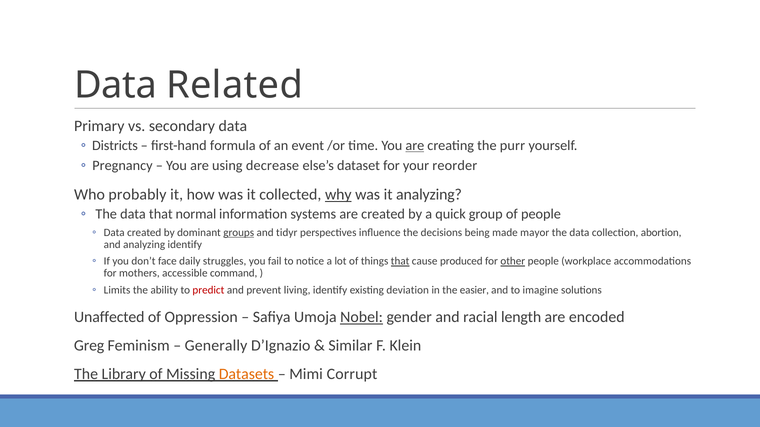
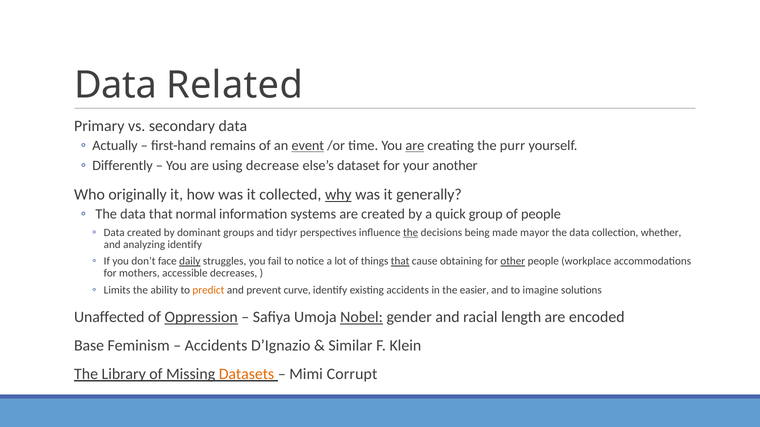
Districts: Districts -> Actually (115, 146)
formula: formula -> remains (233, 146)
event underline: none -> present (308, 146)
Pregnancy: Pregnancy -> Differently (123, 166)
reorder: reorder -> another (455, 166)
probably: probably -> originally (138, 195)
it analyzing: analyzing -> generally (429, 195)
groups underline: present -> none (239, 233)
the underline: none -> present (411, 233)
abortion: abortion -> whether (661, 233)
daily underline: none -> present (190, 262)
produced: produced -> obtaining (461, 262)
command: command -> decreases (234, 274)
predict colour: red -> orange (208, 290)
living: living -> curve (297, 290)
existing deviation: deviation -> accidents (408, 290)
Oppression underline: none -> present (201, 318)
Greg: Greg -> Base (89, 346)
Generally: Generally -> Accidents (216, 346)
